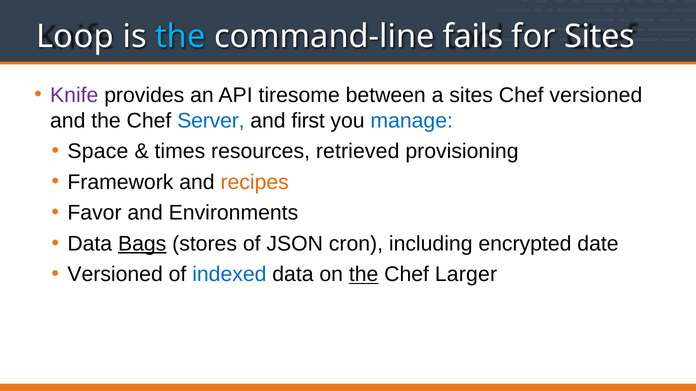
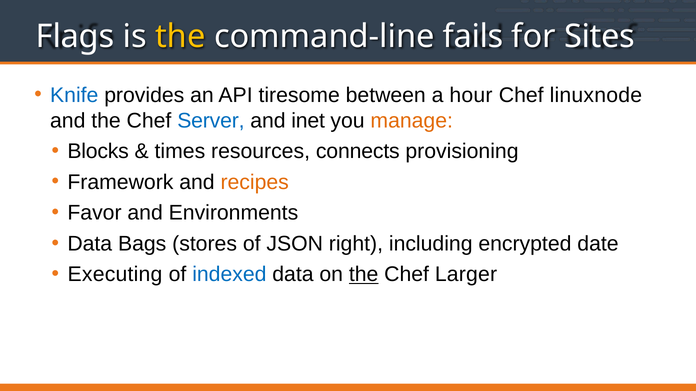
Loop: Loop -> Flags (75, 37)
the colour: light blue -> yellow (180, 37)
Knife colour: purple -> blue (74, 95)
a sites: sites -> hour (471, 95)
Chef versioned: versioned -> linuxnode (596, 95)
first: first -> inet (308, 121)
manage colour: blue -> orange (412, 121)
Space: Space -> Blocks (98, 151)
retrieved: retrieved -> connects (358, 151)
Bags underline: present -> none (142, 244)
cron: cron -> right (356, 244)
Versioned: Versioned -> Executing (115, 275)
